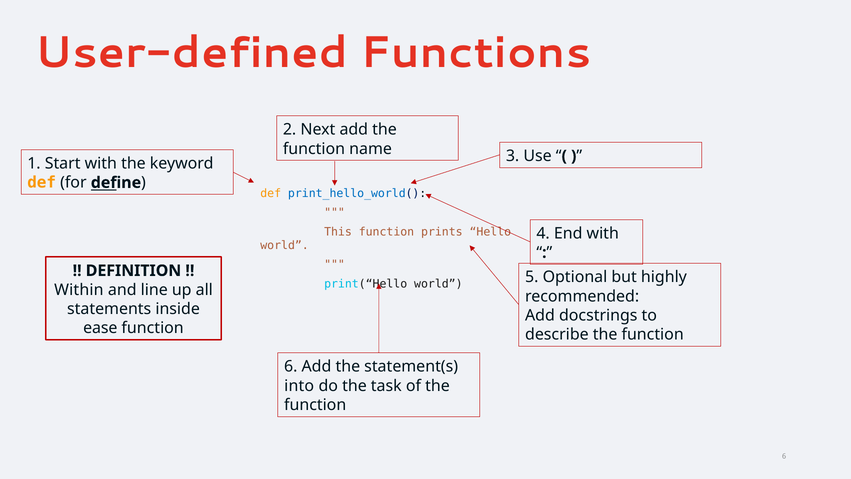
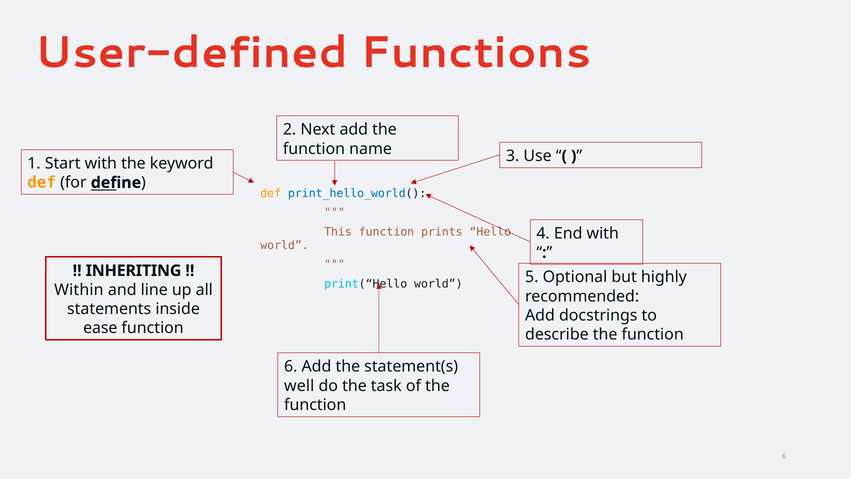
DEFINITION: DEFINITION -> INHERITING (134, 271)
into: into -> well (299, 386)
